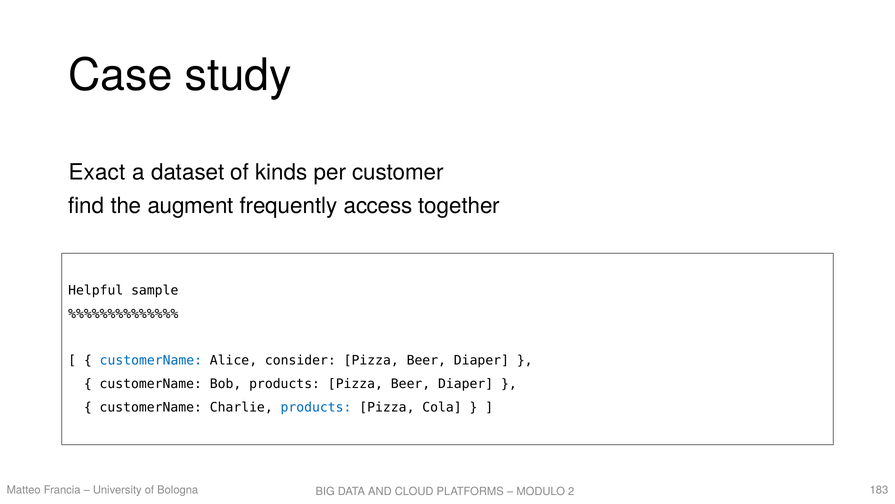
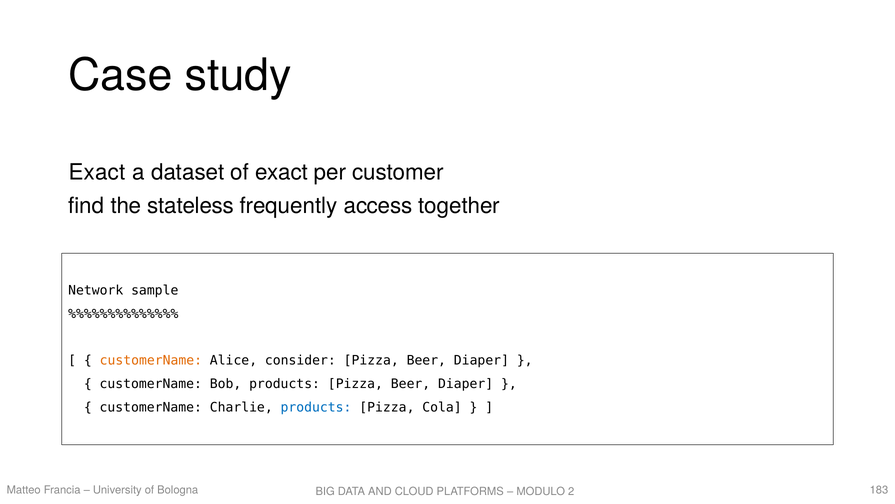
of kinds: kinds -> exact (281, 172)
augment: augment -> stateless (191, 206)
Helpful: Helpful -> Network (96, 290)
customerName colour: blue -> orange (151, 360)
